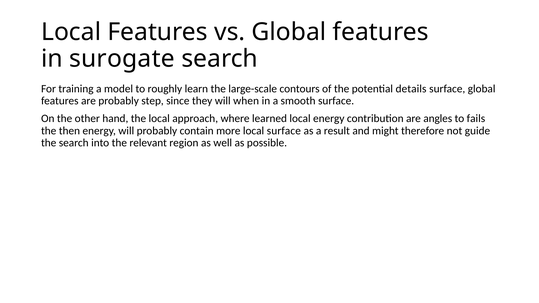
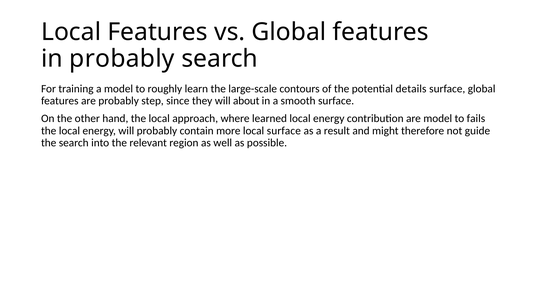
in surogate: surogate -> probably (122, 59)
when: when -> about (246, 101)
are angles: angles -> model (438, 119)
then: then -> local (69, 131)
